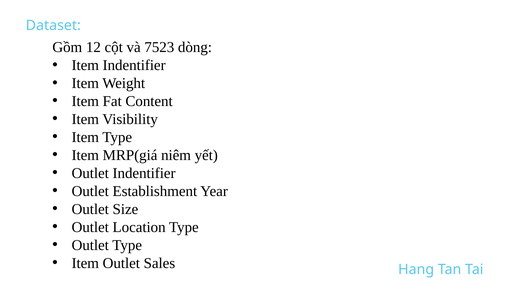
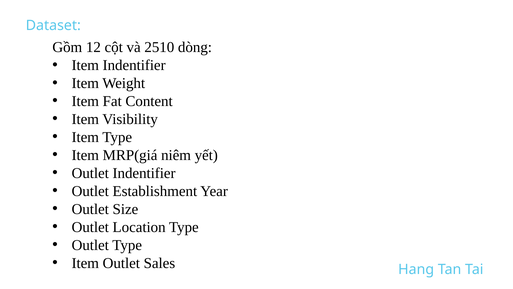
7523: 7523 -> 2510 (159, 47)
